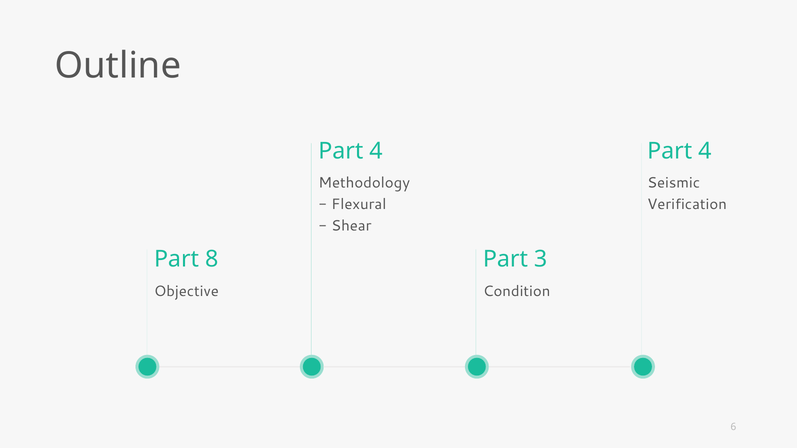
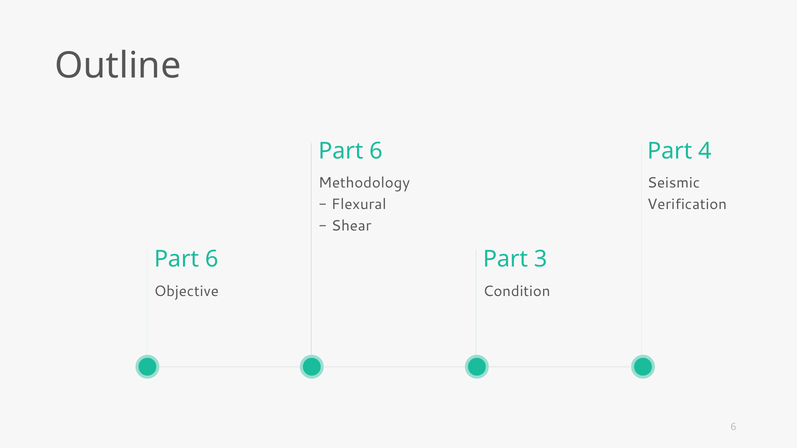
4: 4 -> 6 (376, 151)
8: 8 -> 6 (212, 259)
